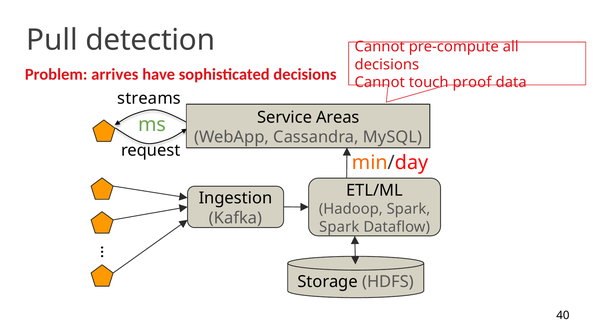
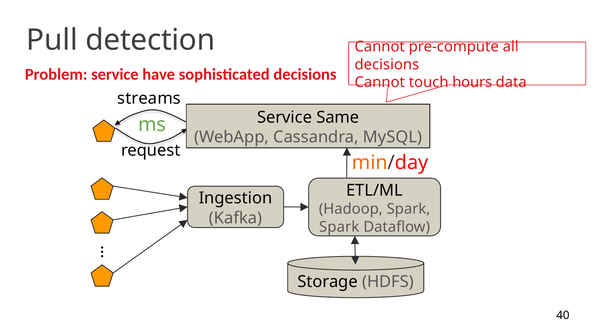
Problem arrives: arrives -> service (115, 74)
proof: proof -> hours (472, 82)
Areas: Areas -> Same (338, 117)
